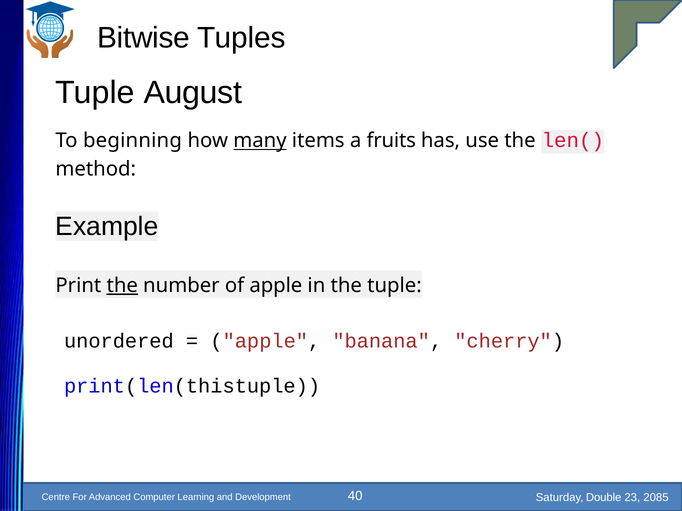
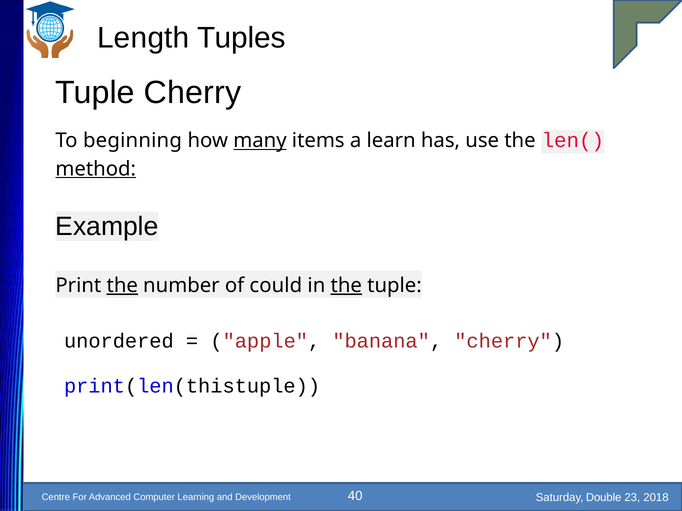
Bitwise: Bitwise -> Length (143, 38)
Tuple August: August -> Cherry (193, 93)
fruits: fruits -> learn (391, 141)
method underline: none -> present (96, 169)
of apple: apple -> could (276, 286)
the underline: none -> present (346, 286)
2085: 2085 -> 2018 (656, 498)
